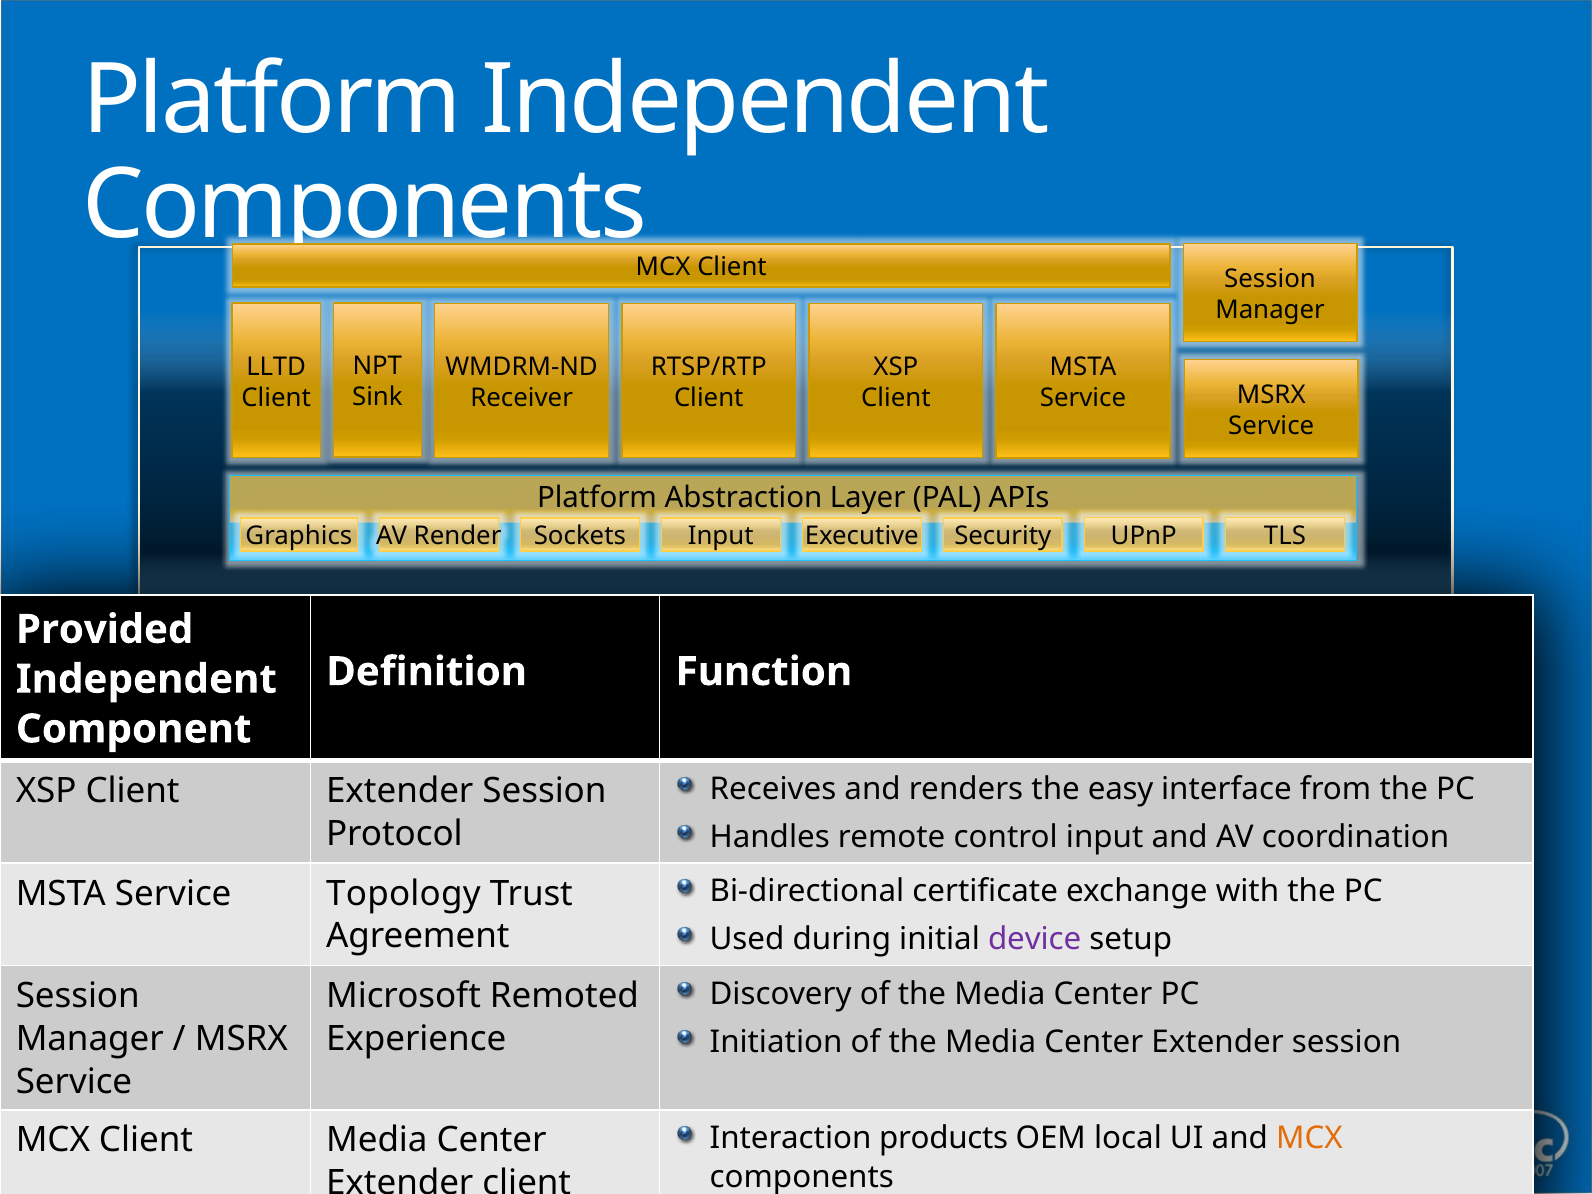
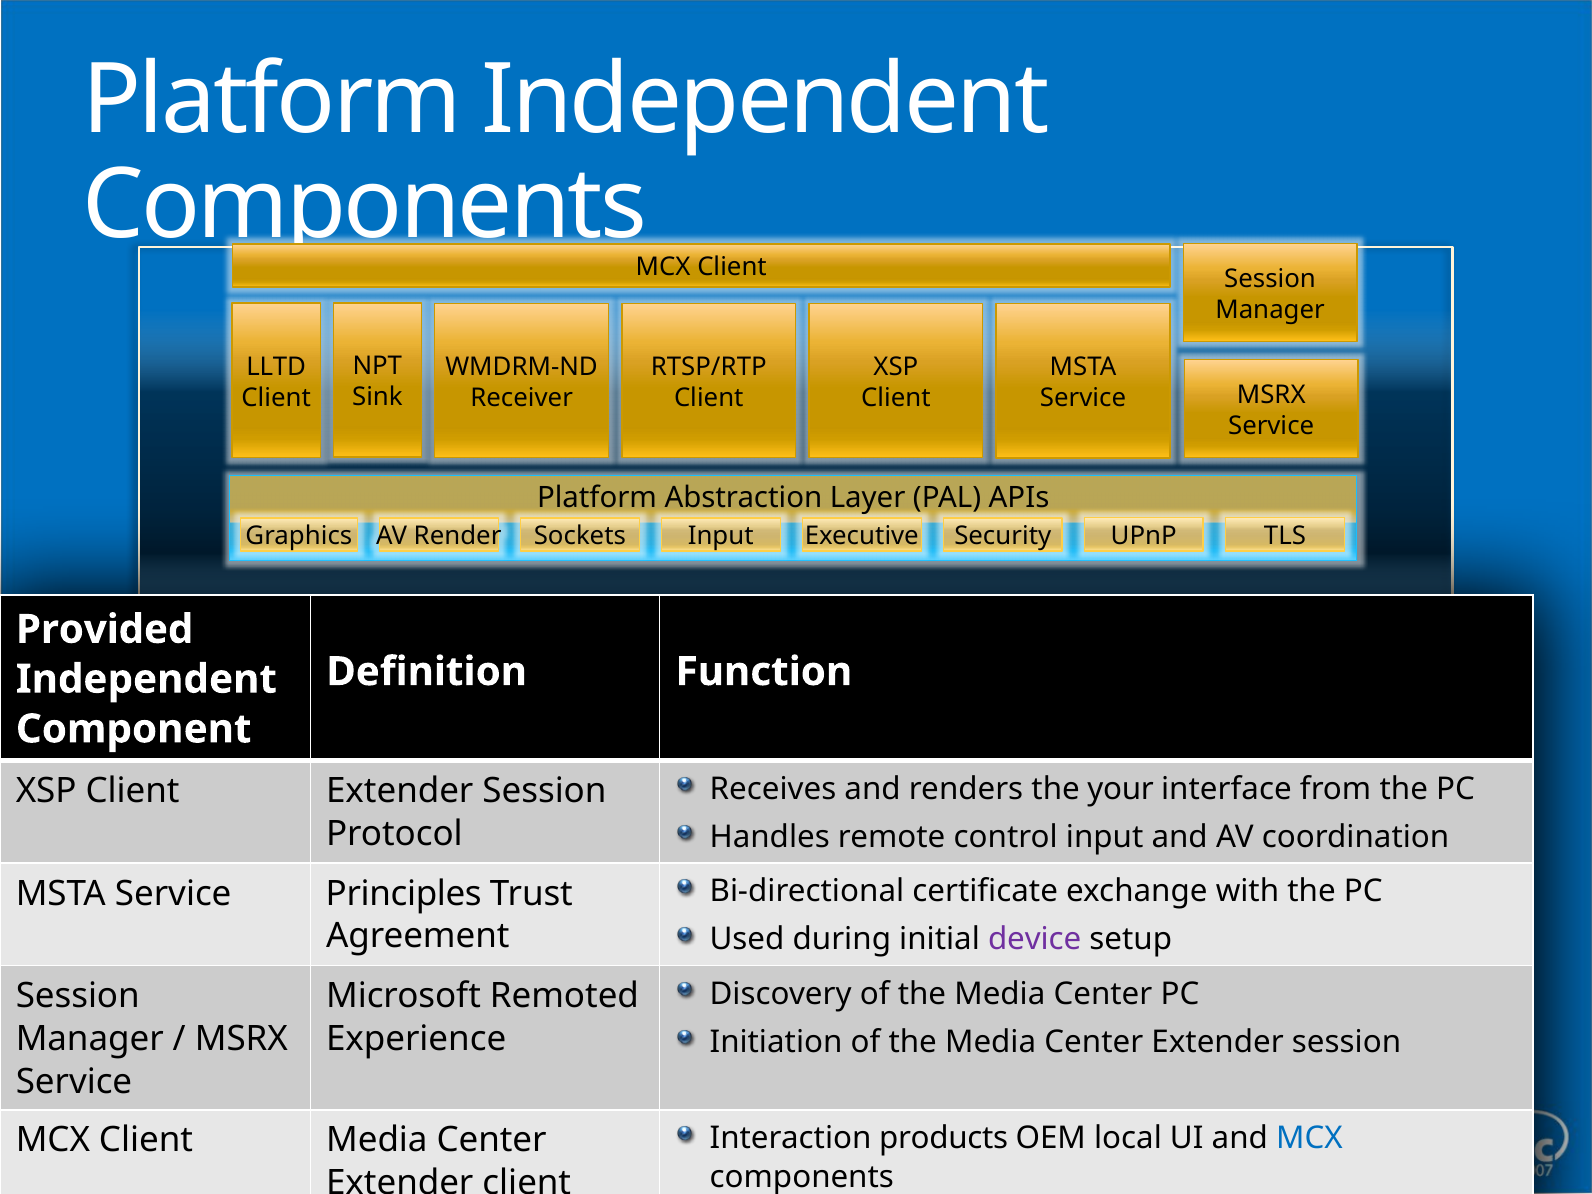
easy: easy -> your (1121, 789)
Topology: Topology -> Principles (404, 894)
MCX colour: orange -> blue (1309, 1138)
